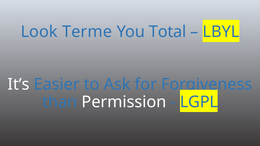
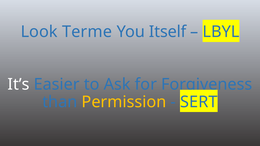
Total: Total -> Itself (168, 32)
Permission colour: white -> yellow (124, 102)
LGPL: LGPL -> SERT (199, 102)
